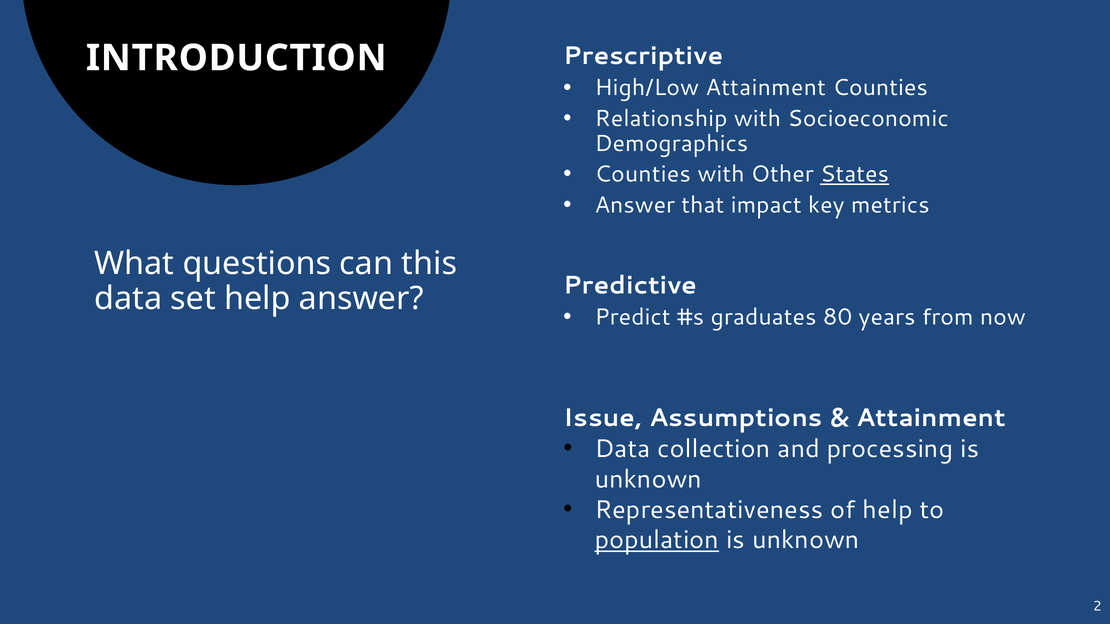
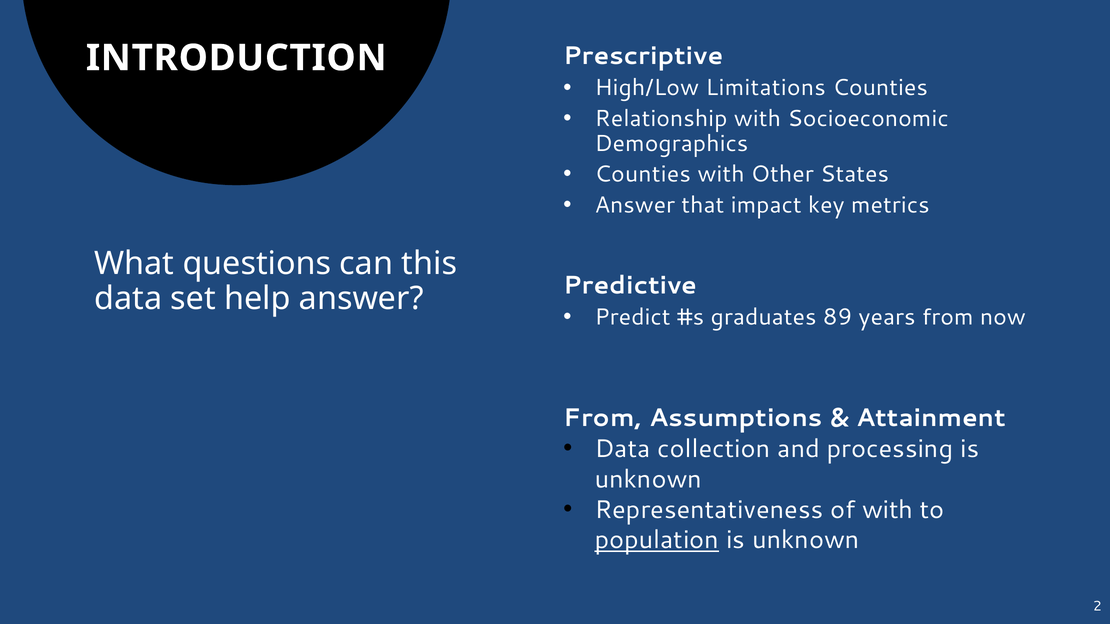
High/Low Attainment: Attainment -> Limitations (766, 88)
States underline: present -> none (855, 174)
80: 80 -> 89 (838, 317)
Issue: Issue -> From (603, 418)
of help: help -> with (888, 510)
